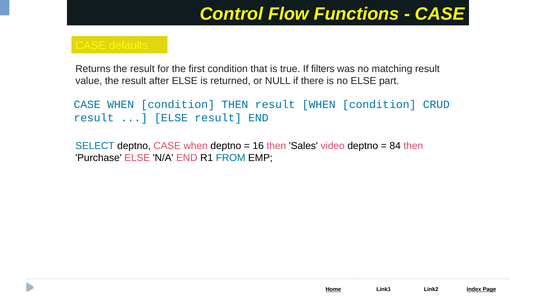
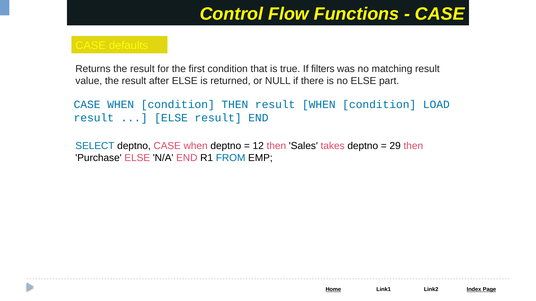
CRUD: CRUD -> LOAD (436, 105)
16: 16 -> 12 (258, 146)
video: video -> takes (333, 146)
84: 84 -> 29 (395, 146)
